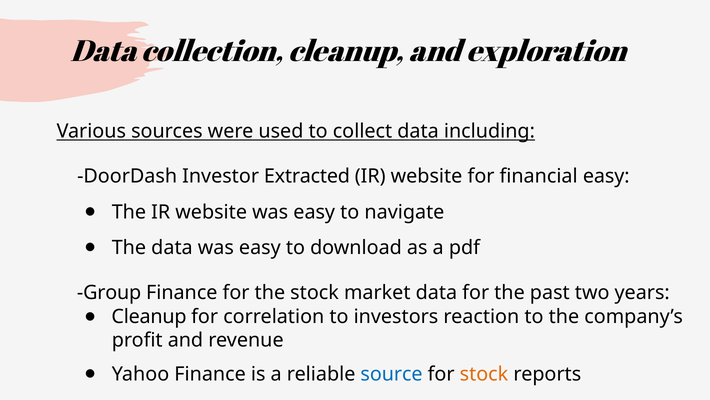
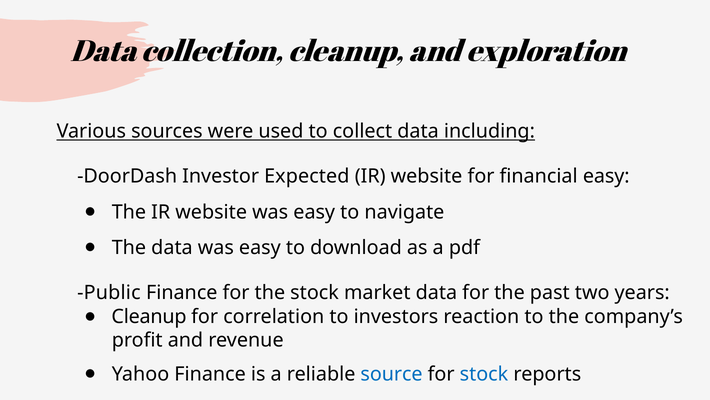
Extracted: Extracted -> Expected (307, 176)
Group: Group -> Public (109, 293)
stock colour: orange -> blue (484, 373)
